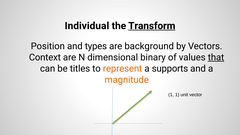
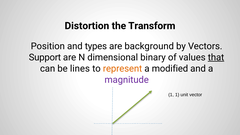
Individual: Individual -> Distortion (87, 26)
Transform underline: present -> none (152, 26)
Context: Context -> Support (45, 57)
titles: titles -> lines (80, 69)
supports: supports -> modified (170, 69)
magnitude colour: orange -> purple (127, 80)
